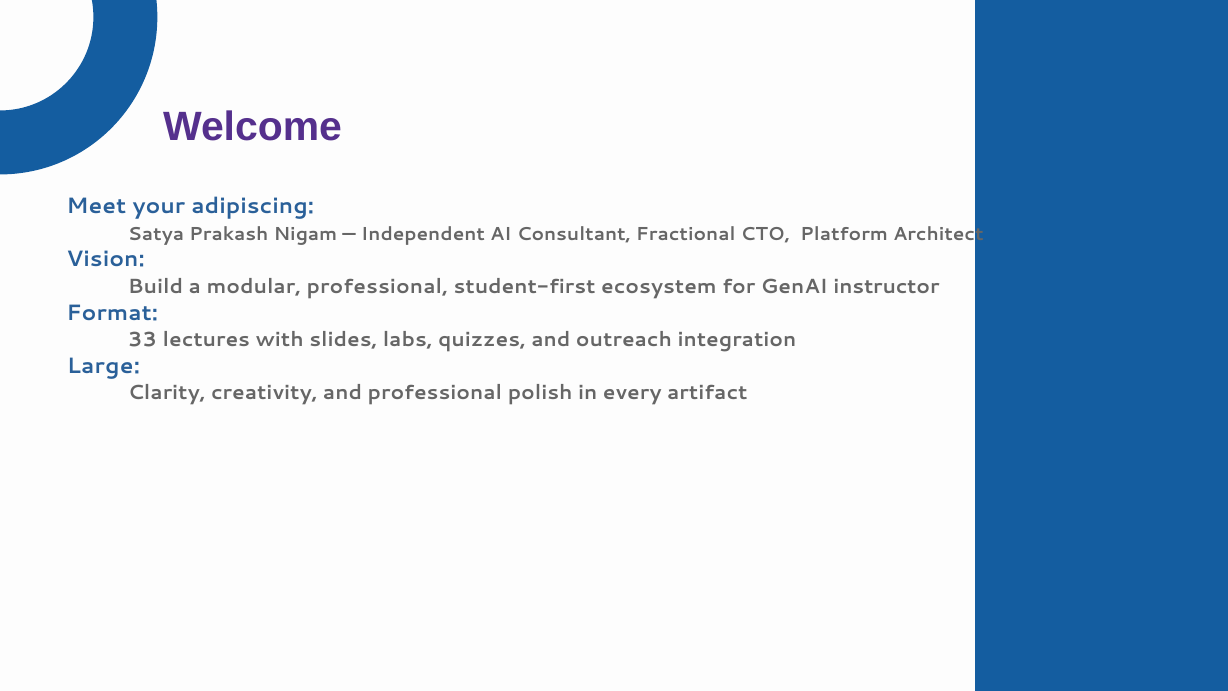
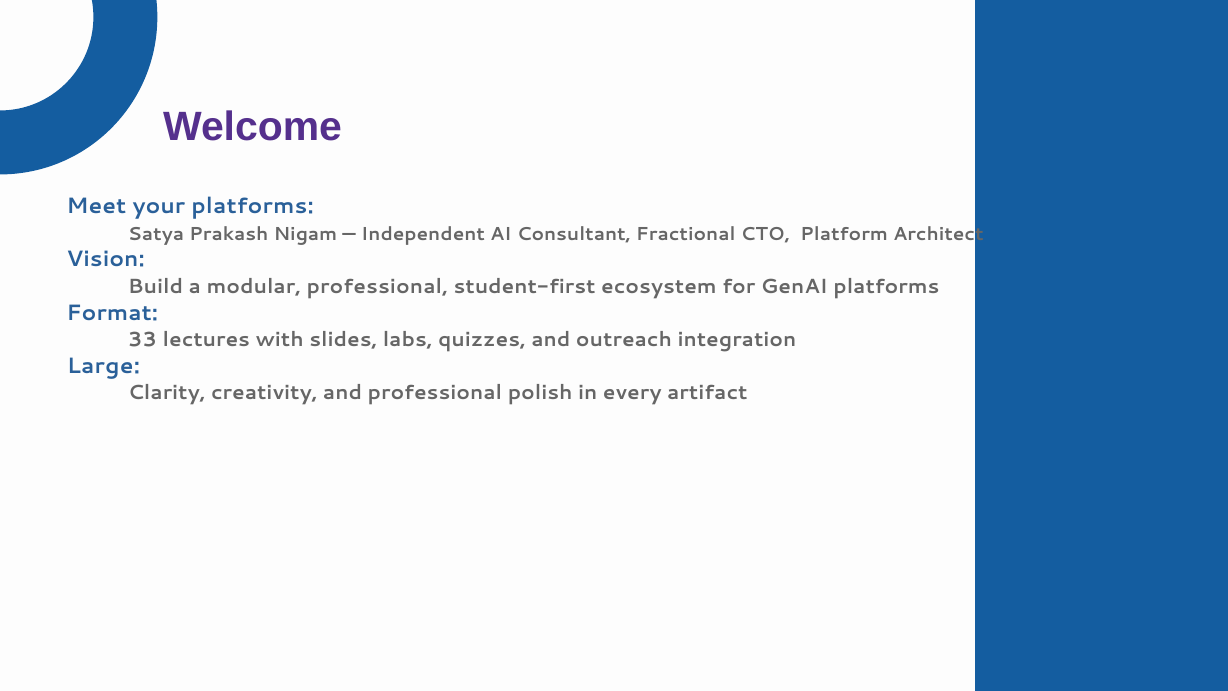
your adipiscing: adipiscing -> platforms (253, 206)
GenAI instructor: instructor -> platforms (886, 287)
